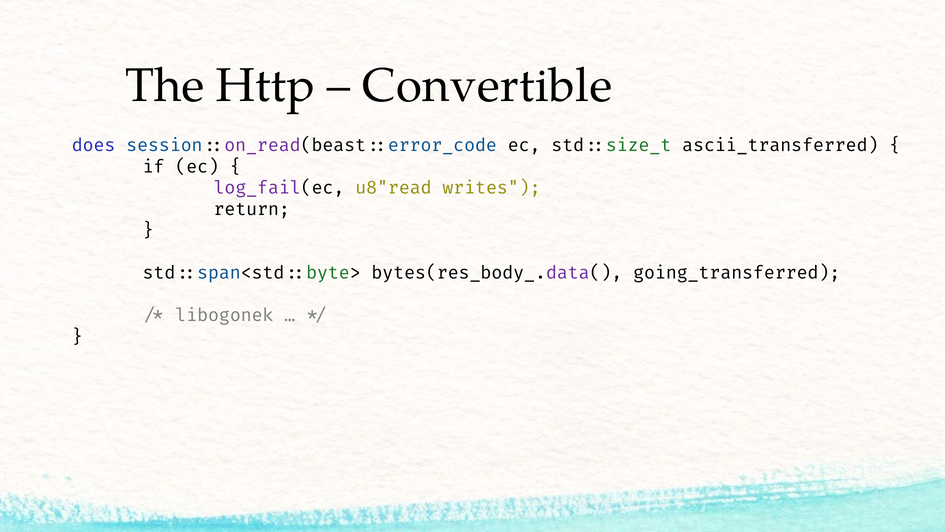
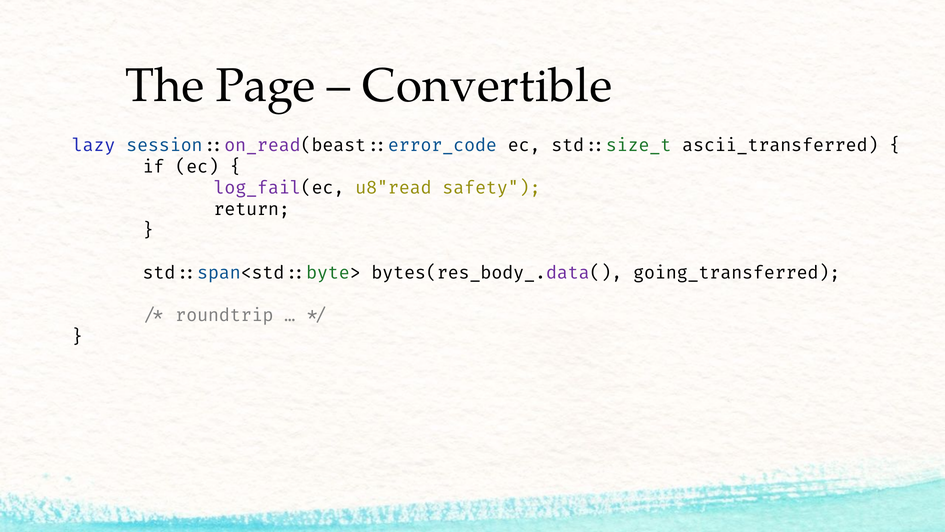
Http: Http -> Page (266, 85)
does: does -> lazy (94, 145)
writes: writes -> safety (491, 188)
libogonek: libogonek -> roundtrip (224, 315)
